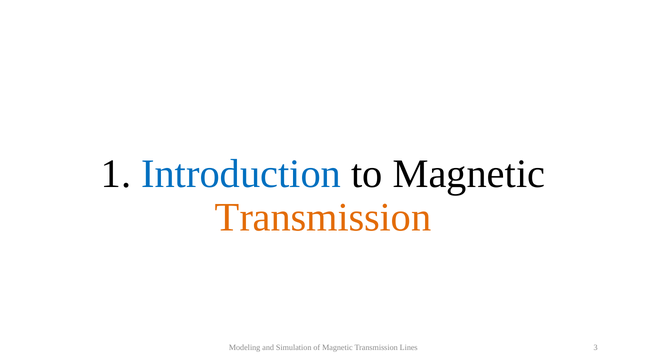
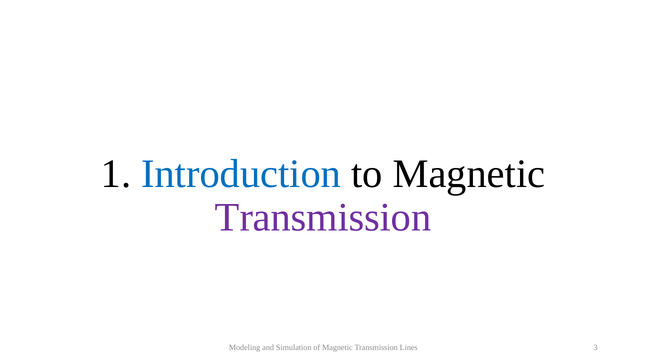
Transmission colour: orange -> purple (323, 218)
